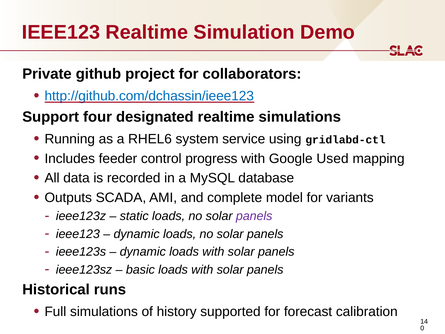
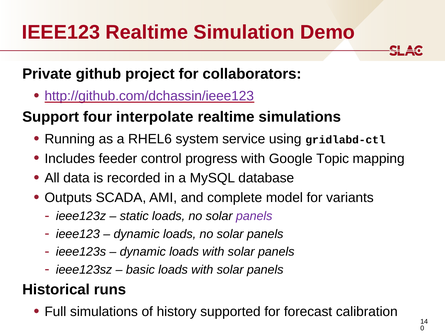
http://github.com/dchassin/ieee123 colour: blue -> purple (149, 96)
designated: designated -> interpolate (155, 117)
Used: Used -> Topic (333, 158)
